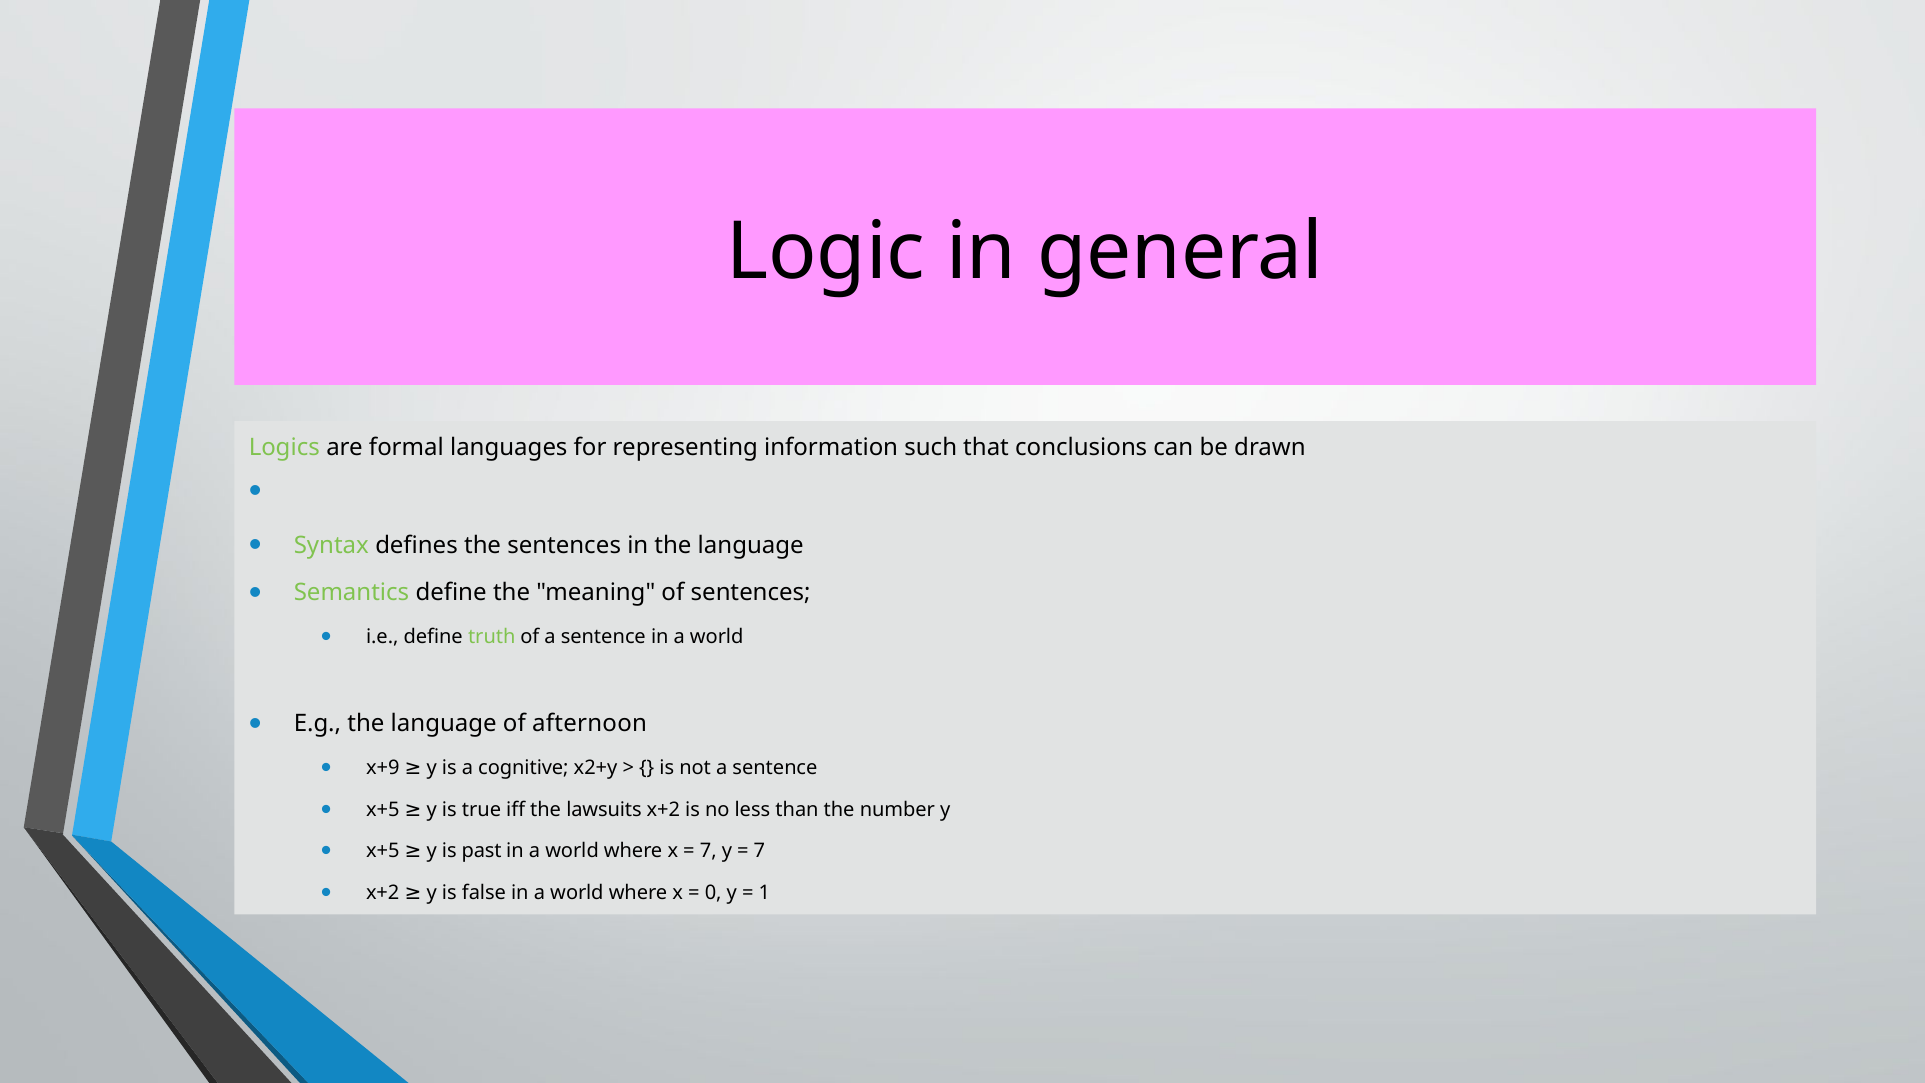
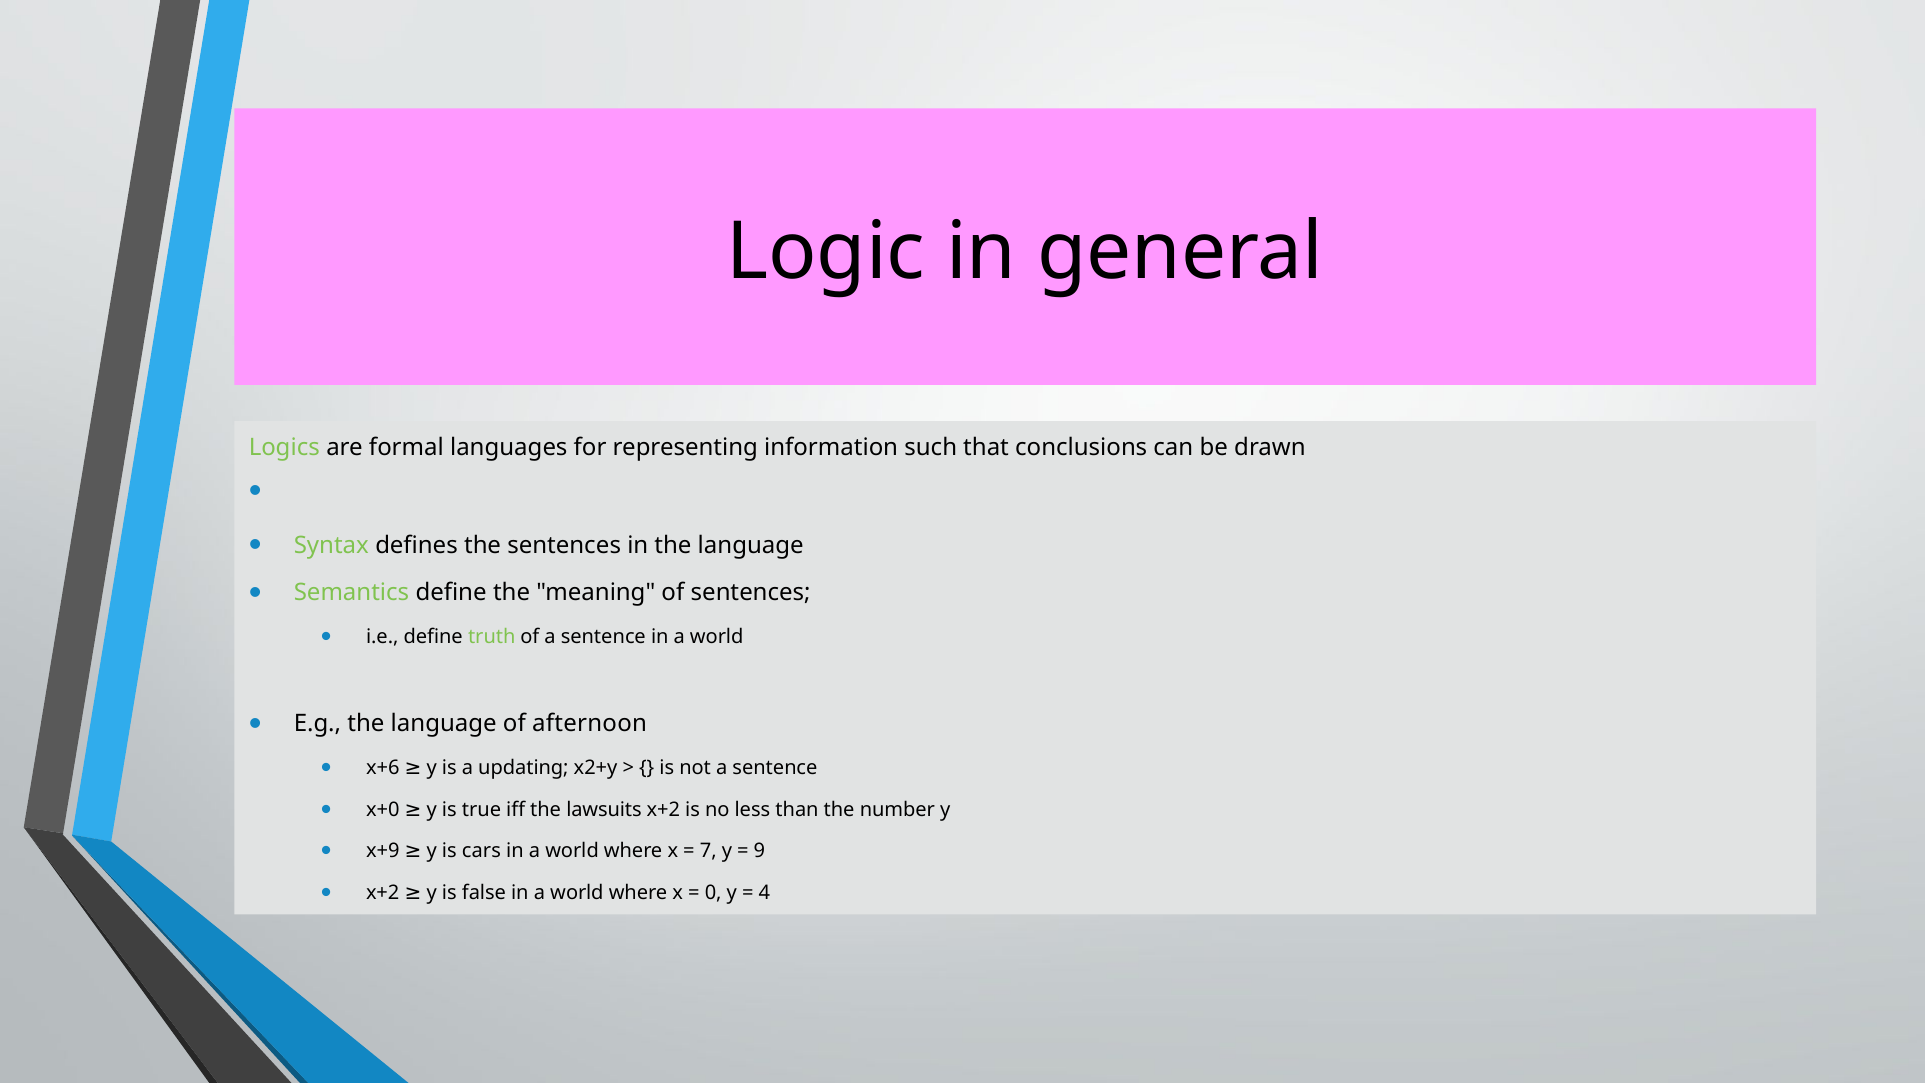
x+9: x+9 -> x+6 (383, 768)
cognitive: cognitive -> updating (523, 768)
x+5: x+5 -> x+0 (383, 809)
x+5: x+5 -> x+9 (383, 851)
past: past -> cars (481, 851)
7: 7 -> 9 (759, 851)
1: 1 -> 4 (764, 893)
